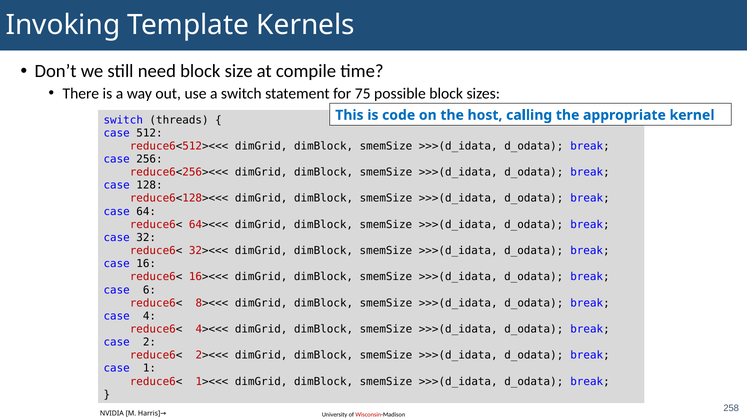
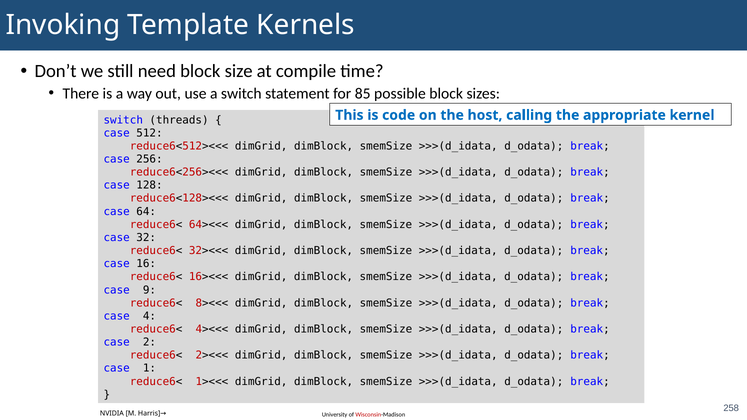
75: 75 -> 85 (363, 94)
6: 6 -> 9 (149, 290)
